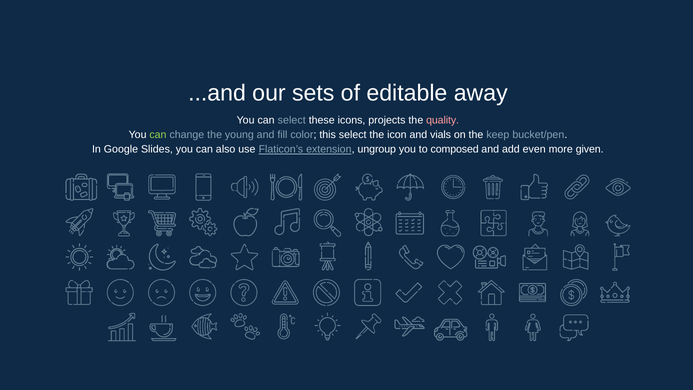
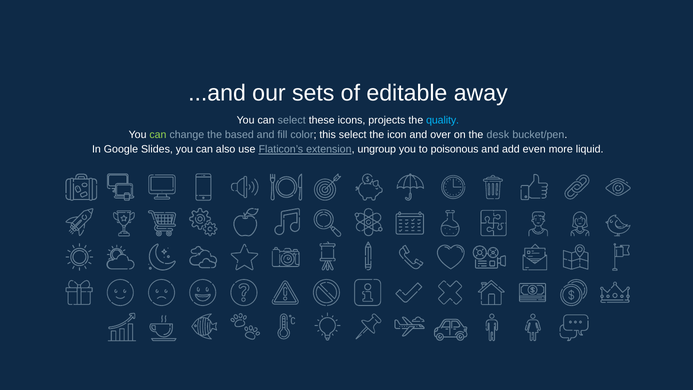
quality colour: pink -> light blue (443, 120)
young: young -> based (239, 135)
vials: vials -> over (441, 135)
keep: keep -> desk (498, 135)
composed: composed -> poisonous (455, 149)
given: given -> liquid (590, 149)
